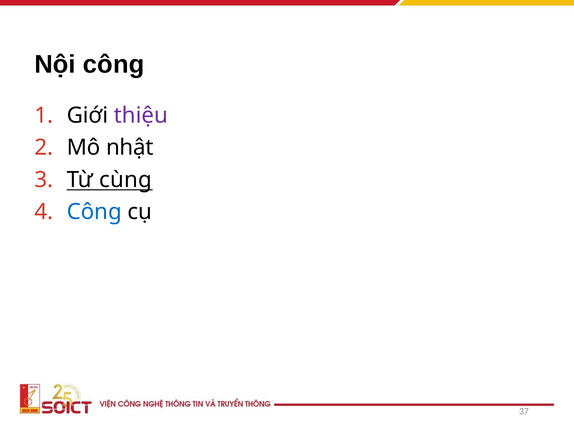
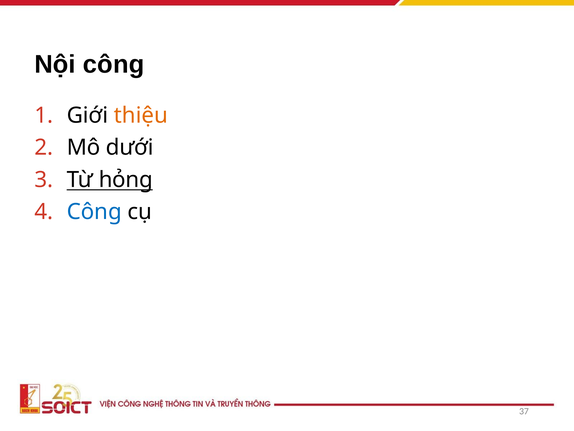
thiệu colour: purple -> orange (141, 115)
nhật: nhật -> dưới (130, 147)
cùng: cùng -> hỏng (126, 179)
